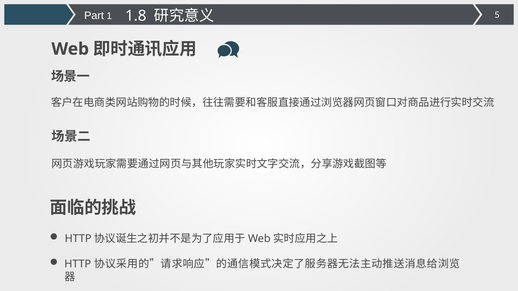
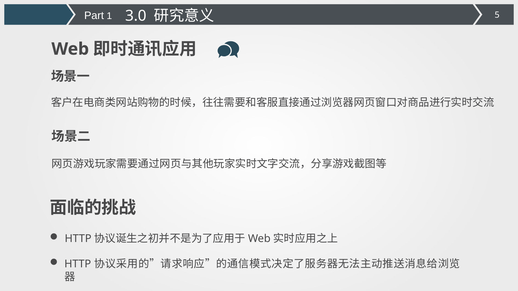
1.8: 1.8 -> 3.0 (136, 16)
